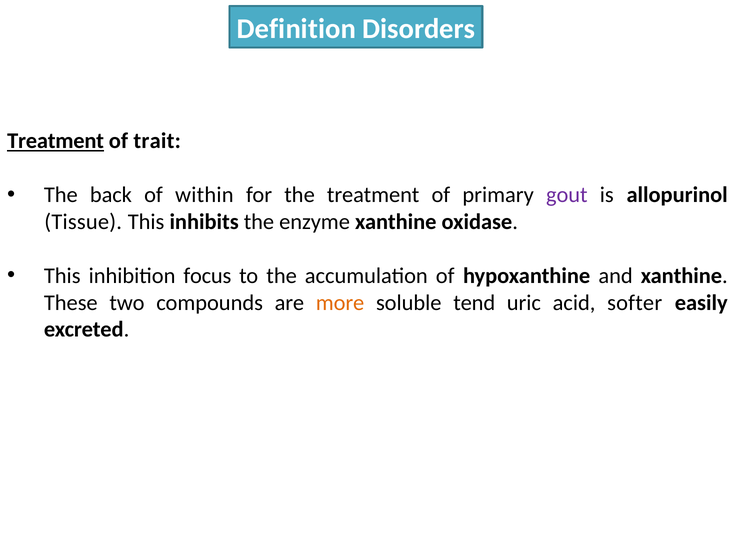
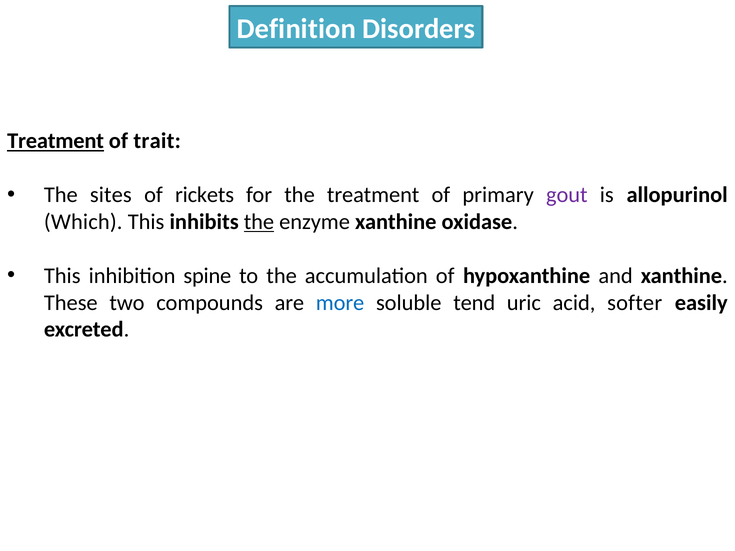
back: back -> sites (111, 195)
within: within -> rickets (205, 195)
Tissue: Tissue -> Which (83, 222)
the underline: none -> present (259, 222)
focus: focus -> spine (207, 276)
more colour: orange -> blue (340, 303)
